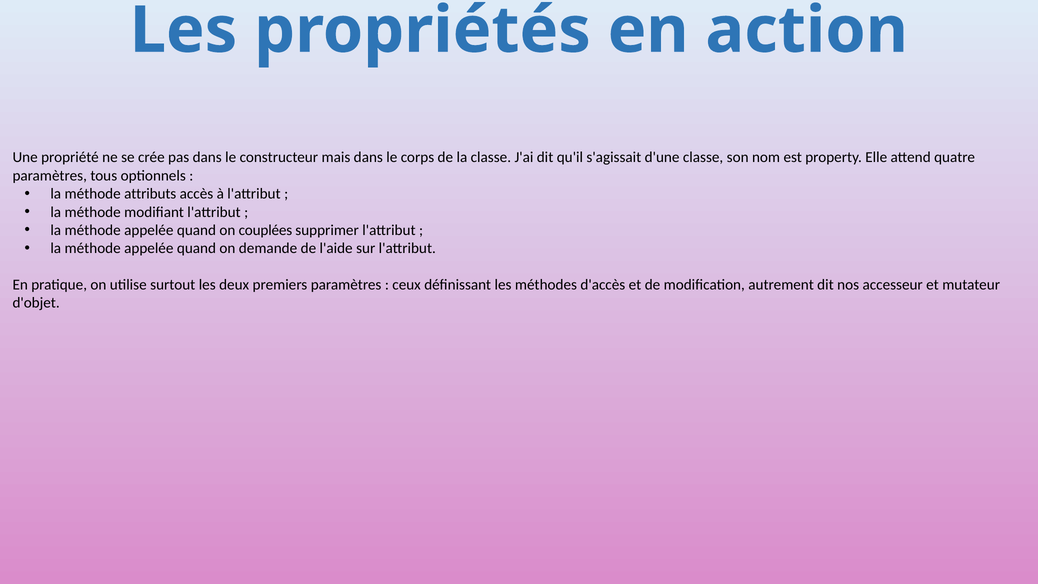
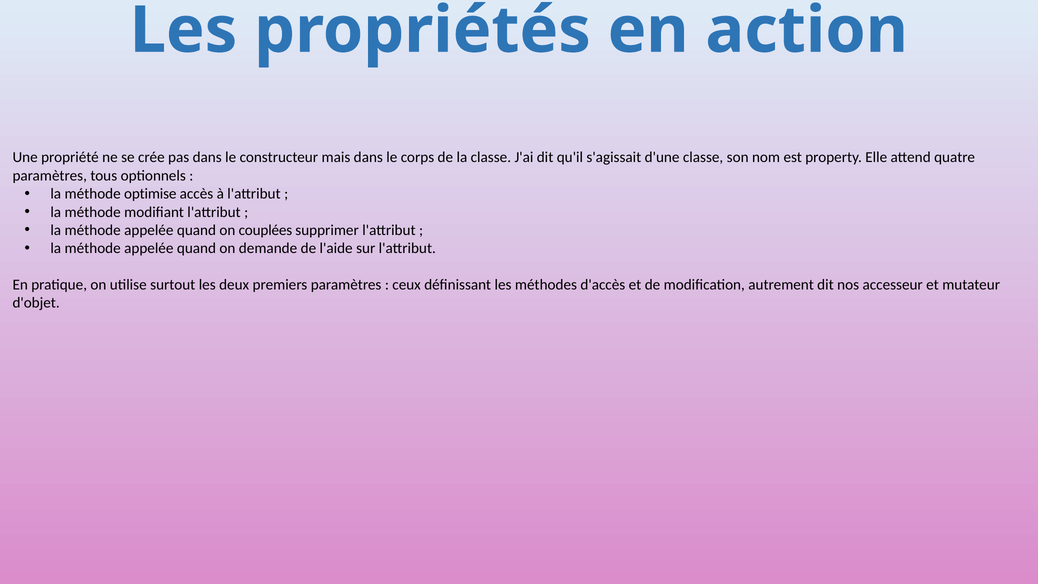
attributs: attributs -> optimise (150, 194)
